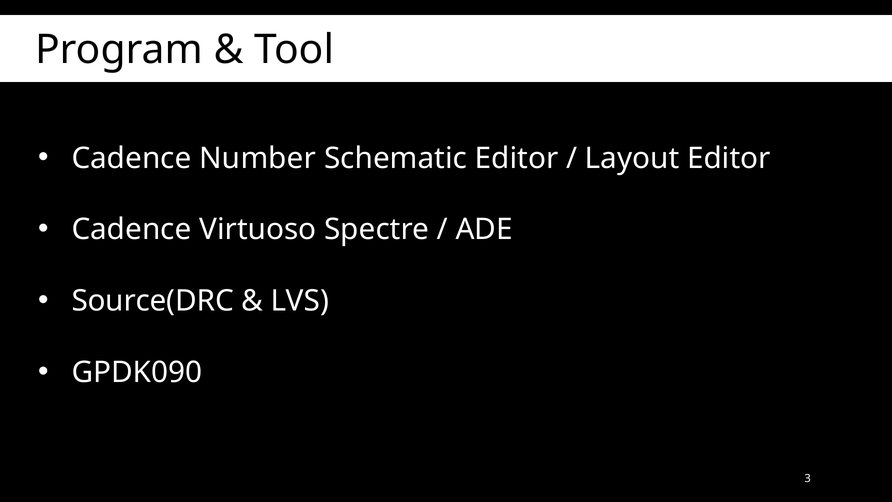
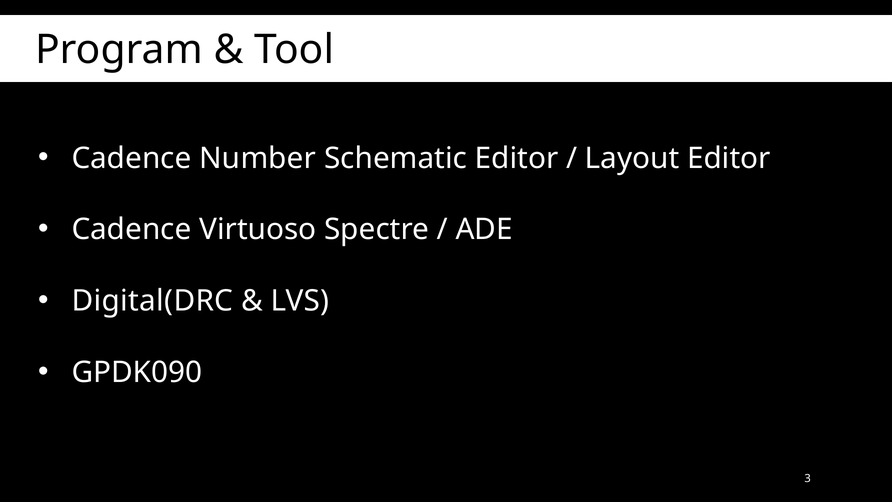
Source(DRC: Source(DRC -> Digital(DRC (152, 301)
